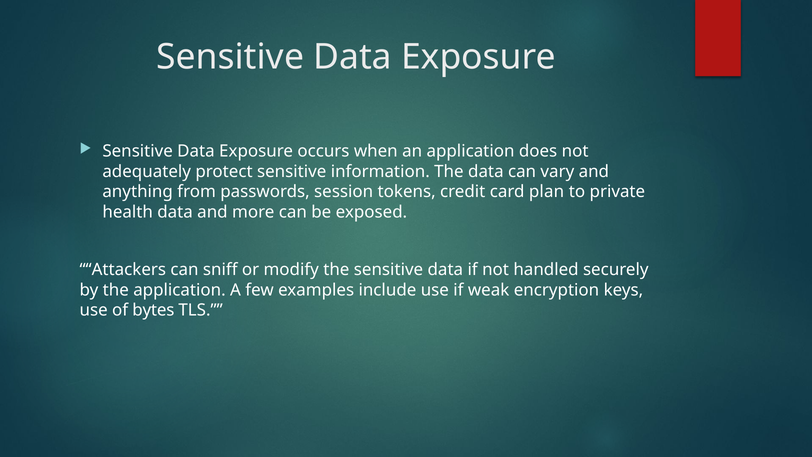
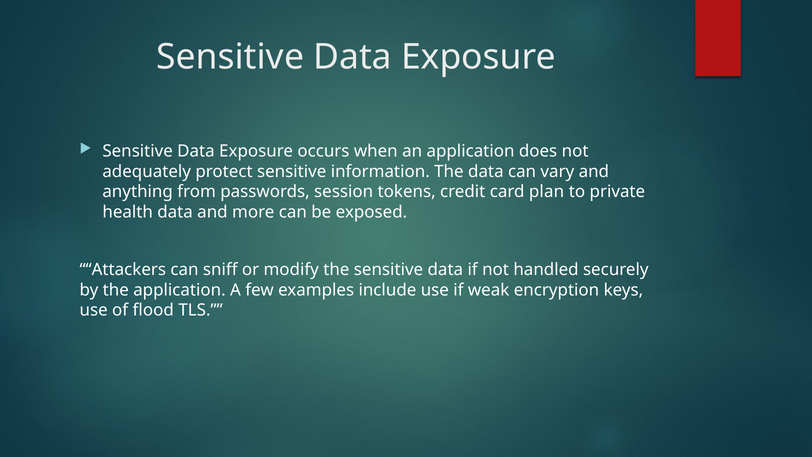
bytes: bytes -> flood (153, 310)
